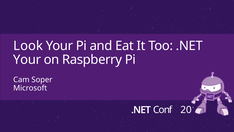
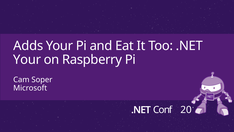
Look: Look -> Adds (28, 46)
